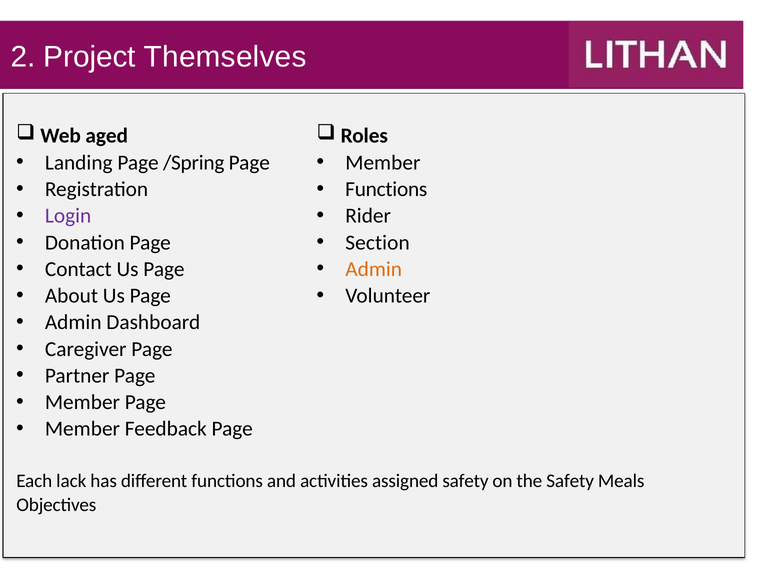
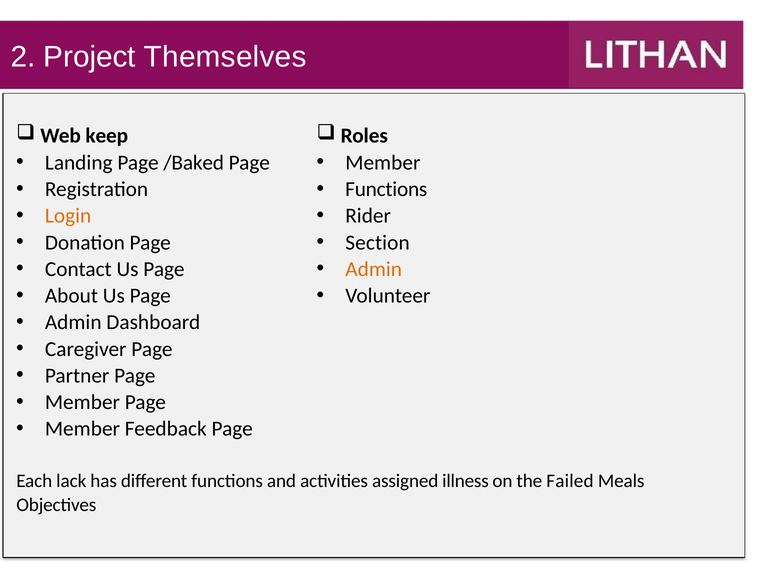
aged: aged -> keep (107, 136)
/Spring: /Spring -> /Baked (194, 163)
Login colour: purple -> orange (68, 216)
assigned safety: safety -> illness (466, 481)
the Safety: Safety -> Failed (570, 481)
